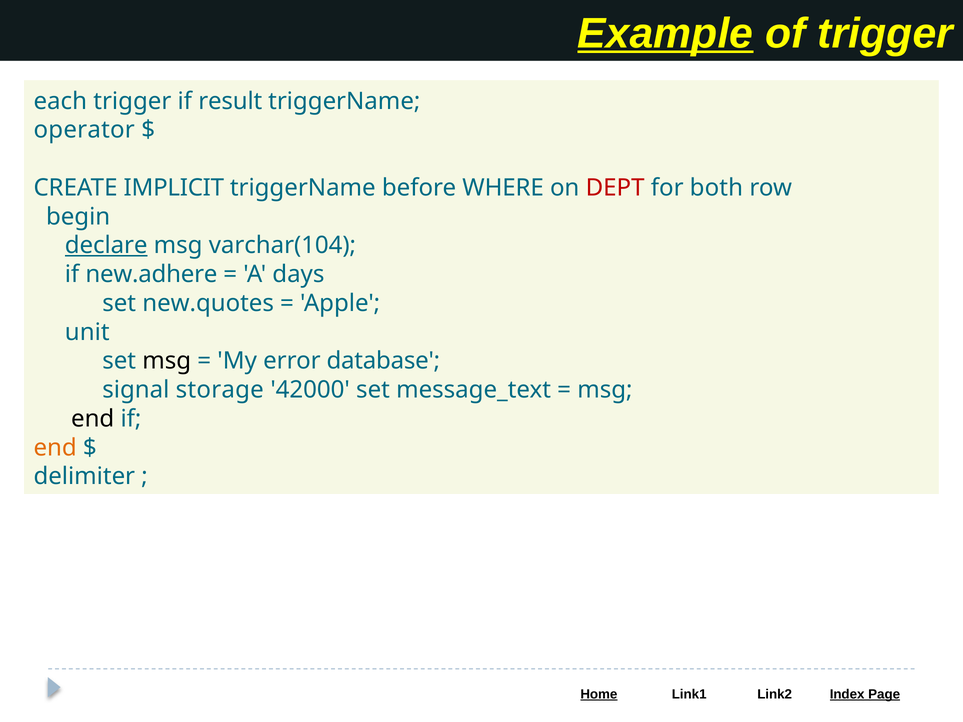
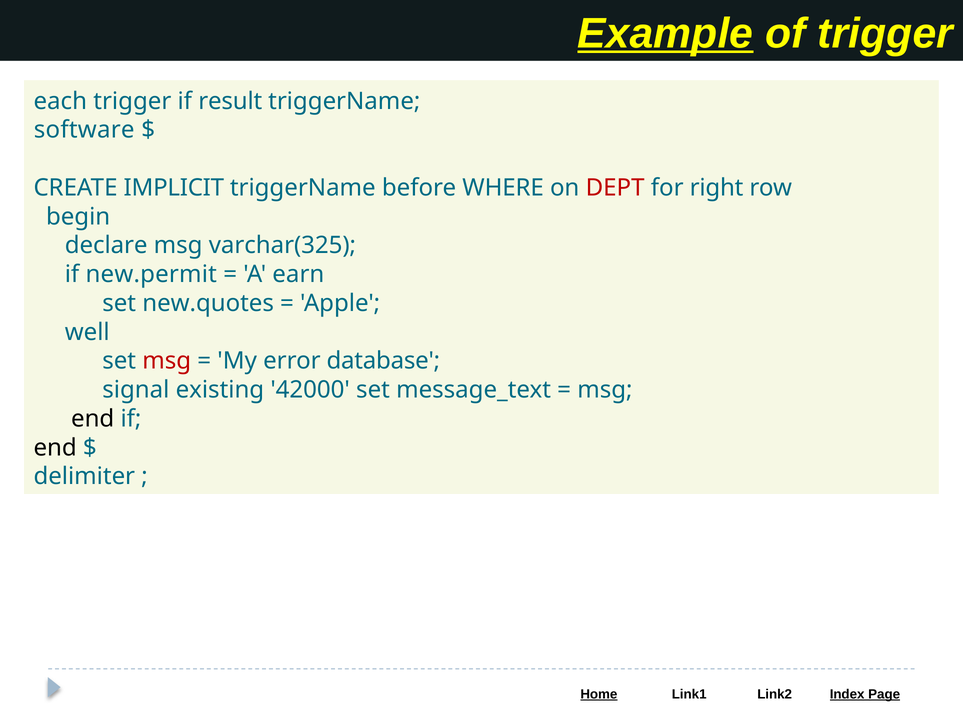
operator: operator -> software (84, 130)
both: both -> right (717, 188)
declare underline: present -> none (106, 246)
varchar(104: varchar(104 -> varchar(325 (282, 246)
new.adhere: new.adhere -> new.permit (151, 274)
days: days -> earn (298, 274)
unit: unit -> well (87, 332)
msg colour: black -> red (167, 361)
storage: storage -> existing (220, 390)
end colour: orange -> black (55, 448)
